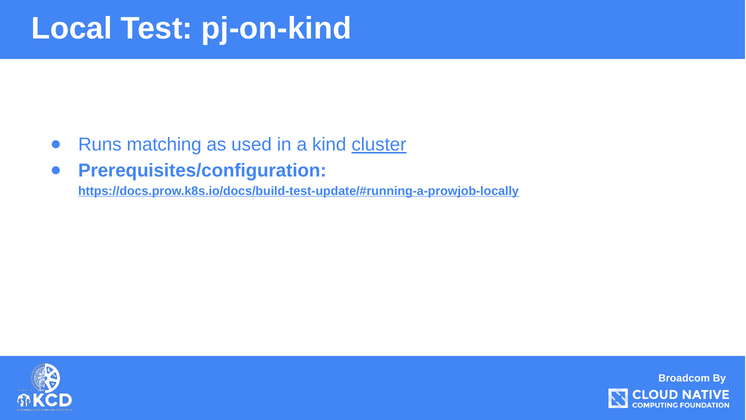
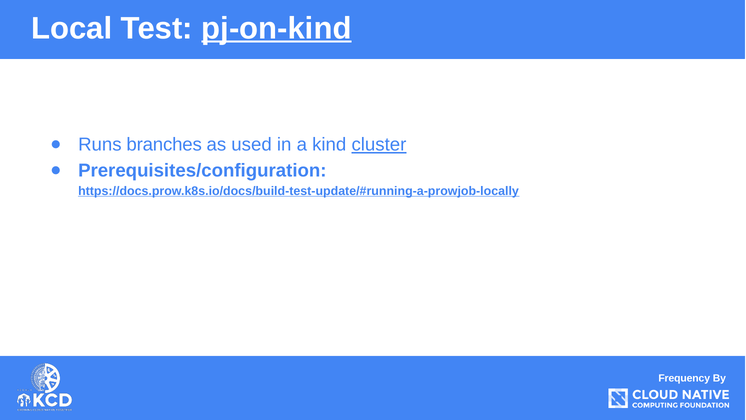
pj-on-kind underline: none -> present (276, 28)
matching: matching -> branches (164, 145)
Broadcom: Broadcom -> Frequency (684, 378)
